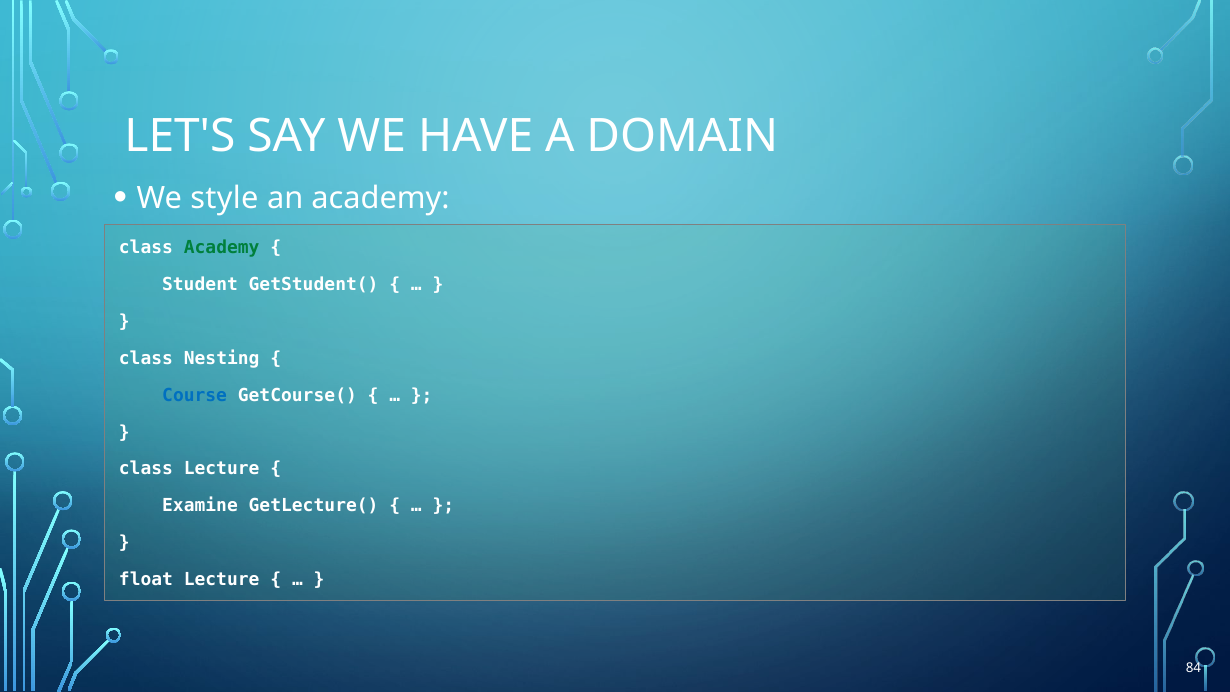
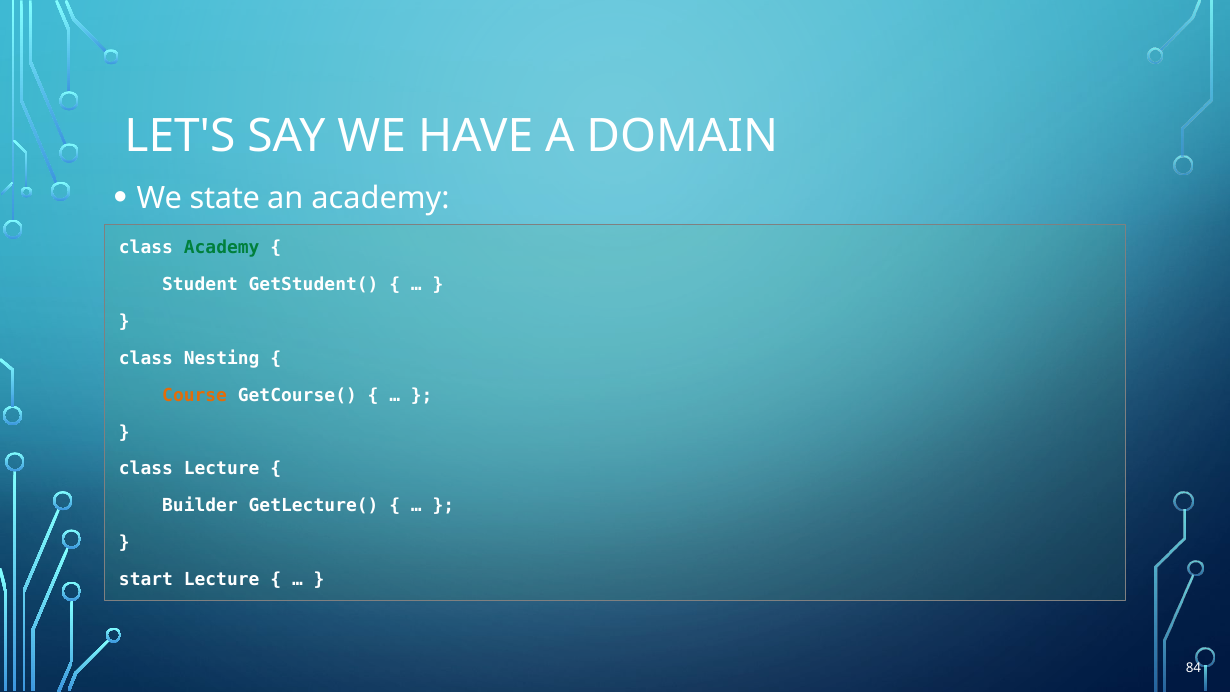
style: style -> state (225, 198)
Course colour: blue -> orange (195, 395)
Examine: Examine -> Builder (200, 506)
float: float -> start (146, 580)
